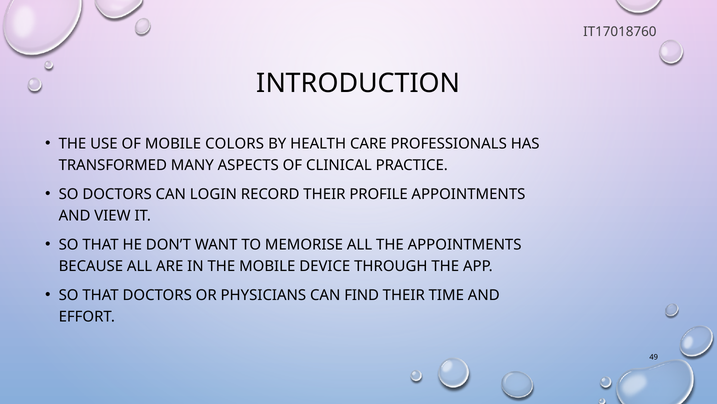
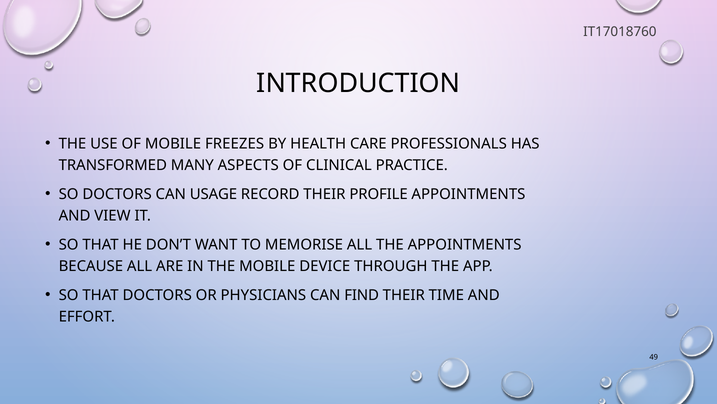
COLORS: COLORS -> FREEZES (235, 143)
LOGIN: LOGIN -> USAGE (213, 194)
